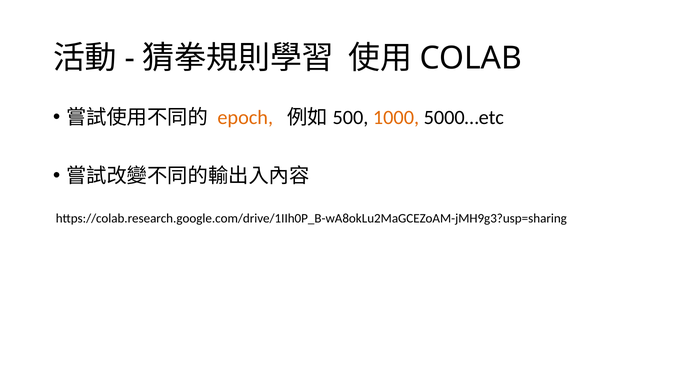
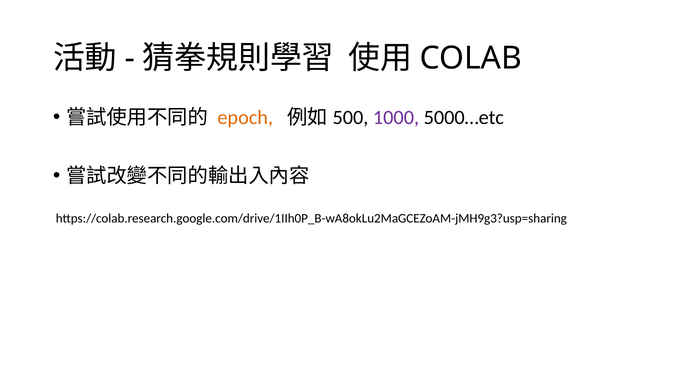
1000 colour: orange -> purple (396, 118)
